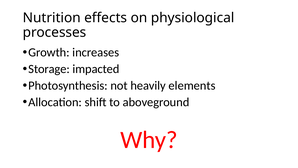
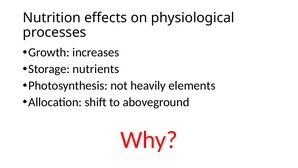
impacted: impacted -> nutrients (96, 69)
